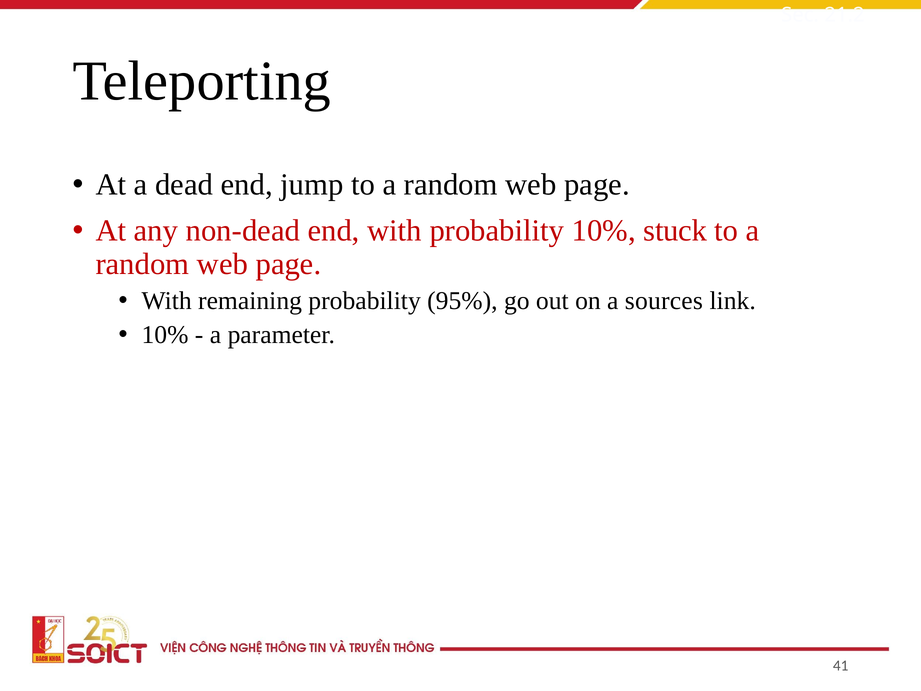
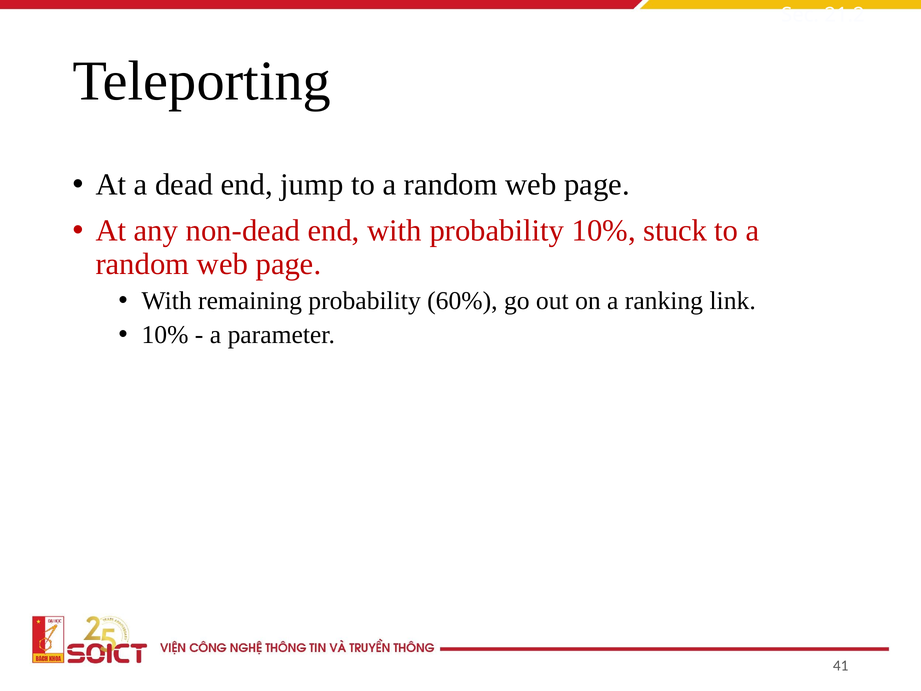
95%: 95% -> 60% (462, 301)
sources: sources -> ranking (664, 301)
